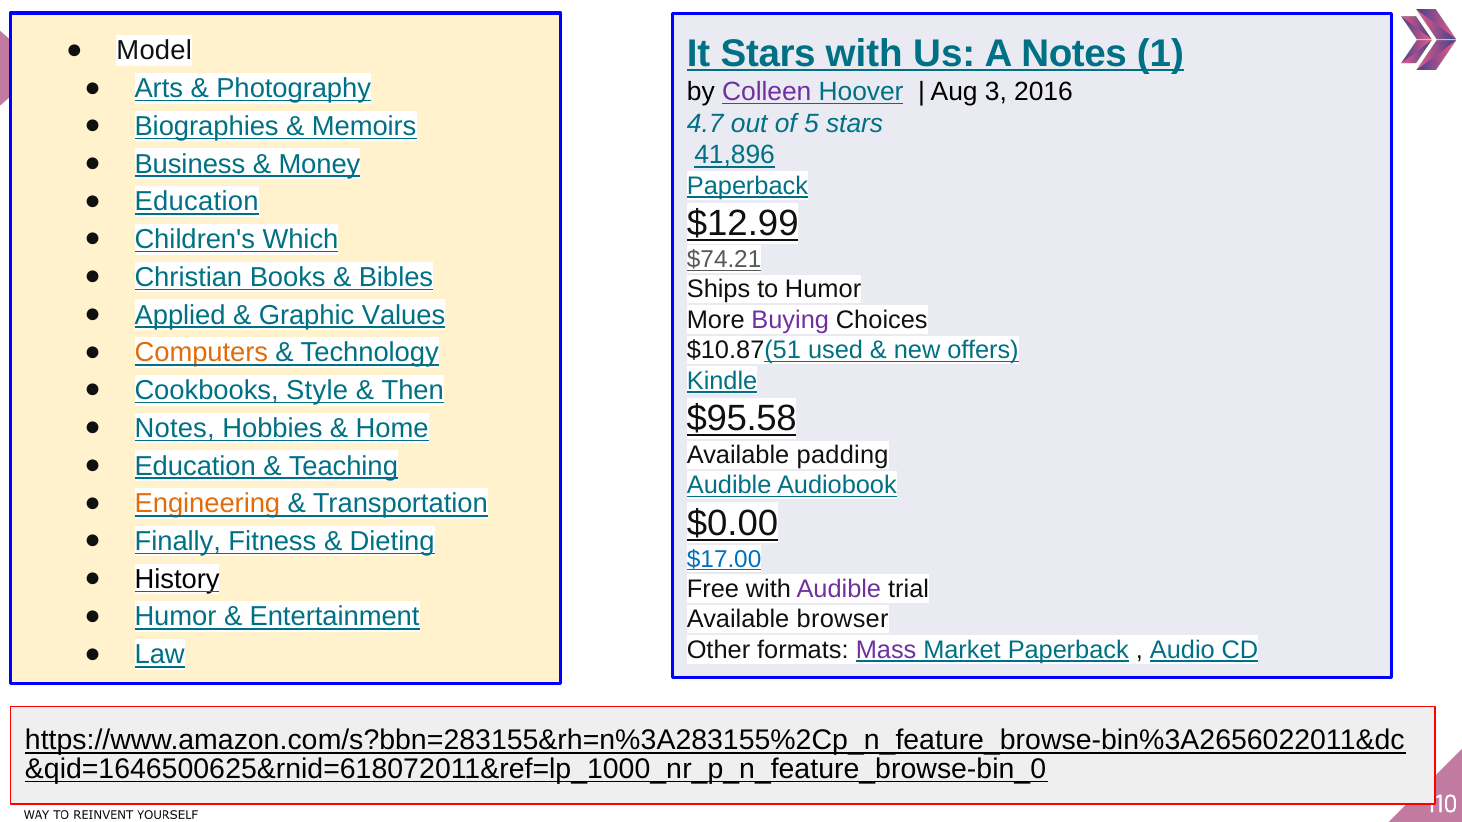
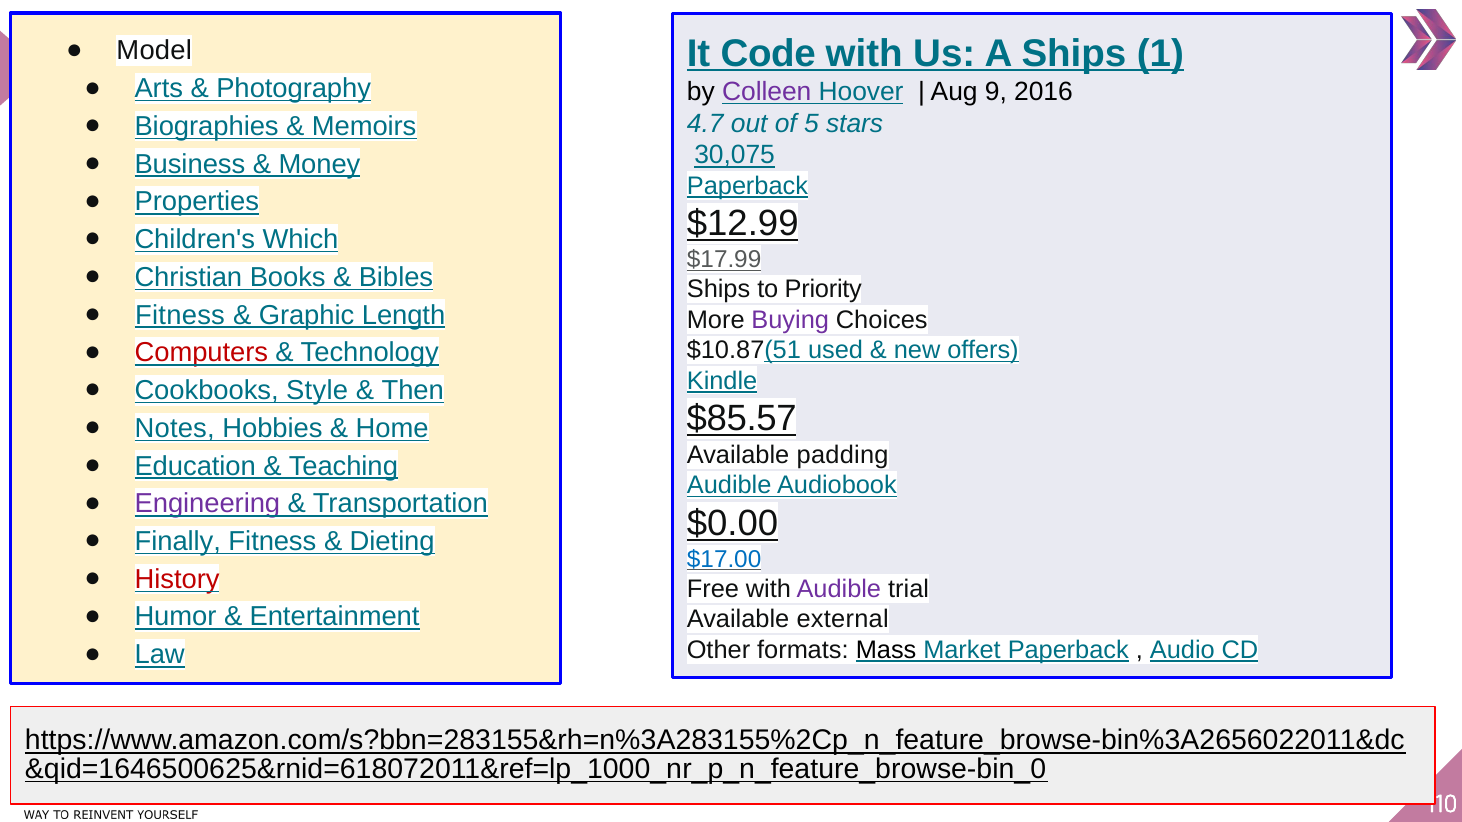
It Stars: Stars -> Code (768, 54)
A Notes: Notes -> Ships (1074, 54)
3: 3 -> 9 (996, 92)
41,896: 41,896 -> 30,075 (735, 155)
Education: Education -> Properties (197, 202)
$74.21: $74.21 -> $17.99 (724, 260)
to Humor: Humor -> Priority (823, 290)
Applied: Applied -> Fitness (180, 315)
Values: Values -> Length (404, 315)
Computers colour: orange -> red (201, 353)
$95.58: $95.58 -> $85.57 (742, 419)
Engineering colour: orange -> purple (207, 504)
History colour: black -> red (177, 580)
browser: browser -> external (843, 620)
Mass colour: purple -> black (886, 650)
